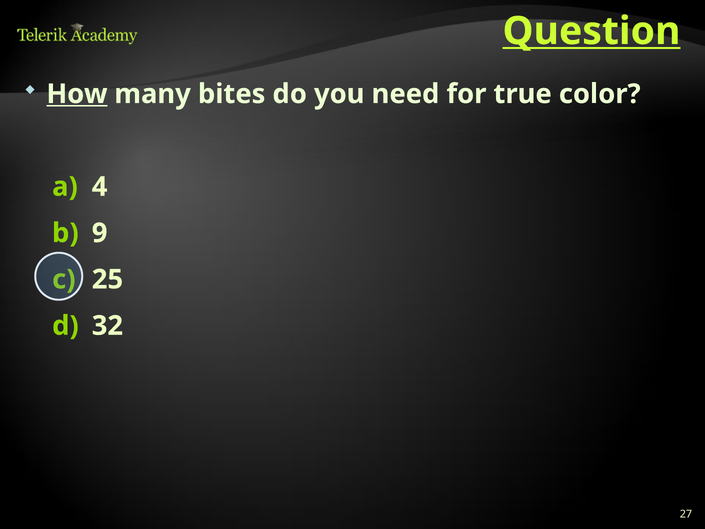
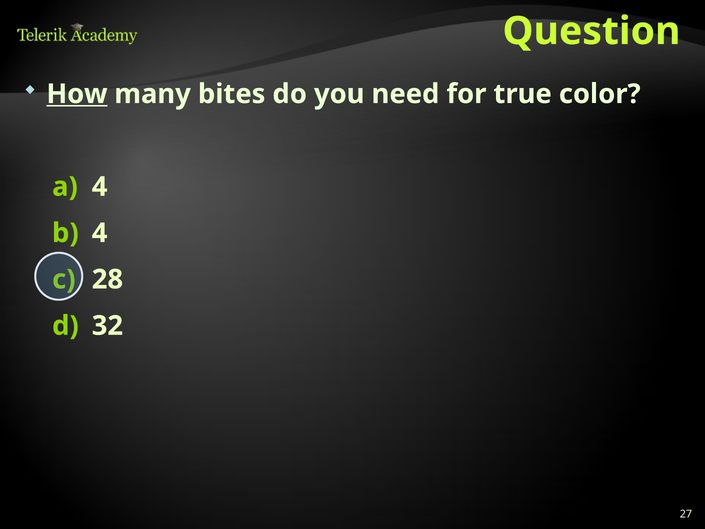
Question underline: present -> none (592, 31)
9: 9 -> 4 (100, 233)
25: 25 -> 28 (107, 279)
